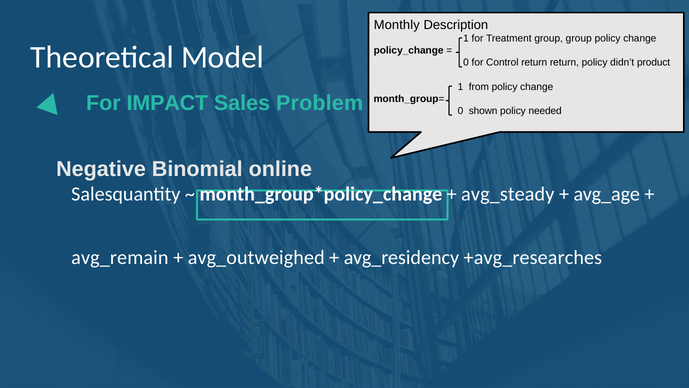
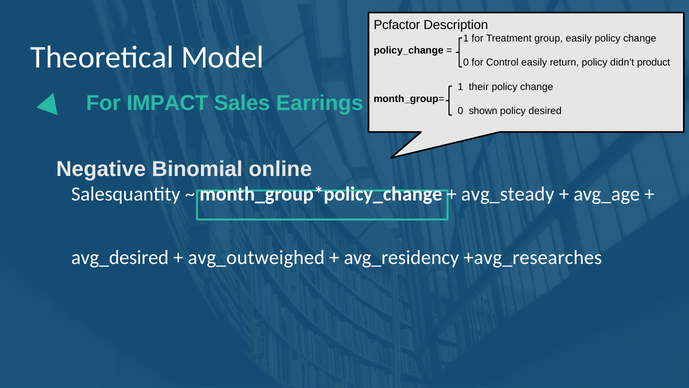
Monthly: Monthly -> Pcfactor (397, 25)
group group: group -> easily (579, 38)
Control return: return -> easily (534, 63)
from: from -> their (479, 87)
Problem: Problem -> Earrings (320, 103)
needed: needed -> desired (545, 111)
avg_remain: avg_remain -> avg_desired (120, 257)
